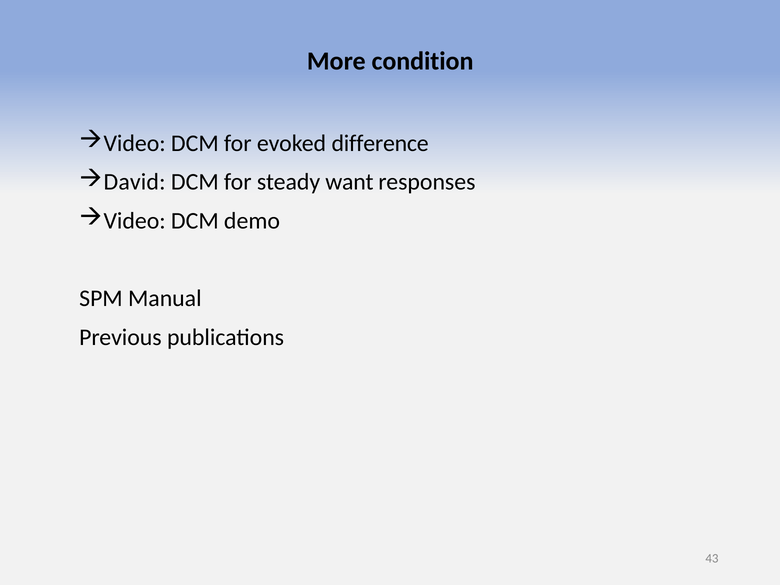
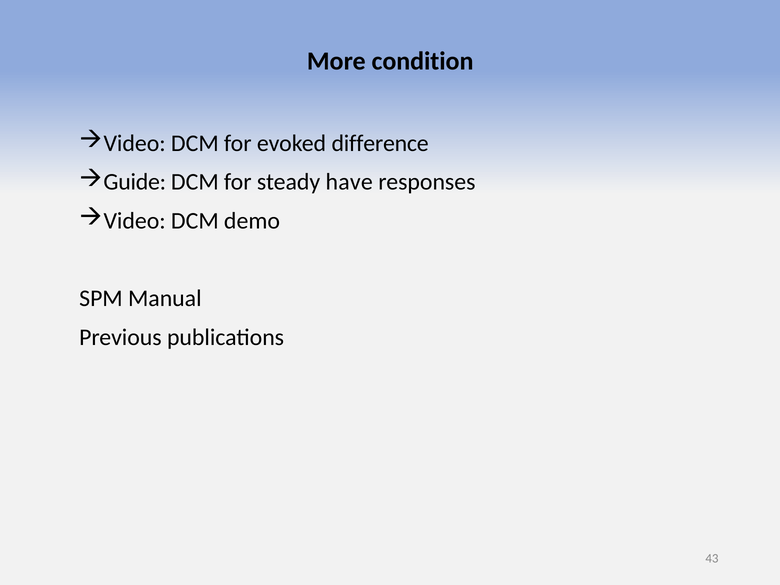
David: David -> Guide (135, 182)
want: want -> have (349, 182)
